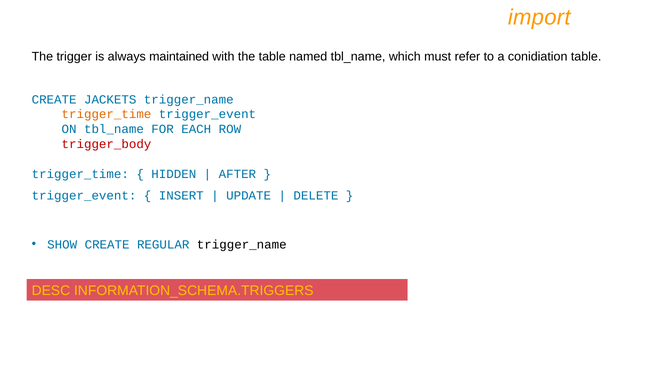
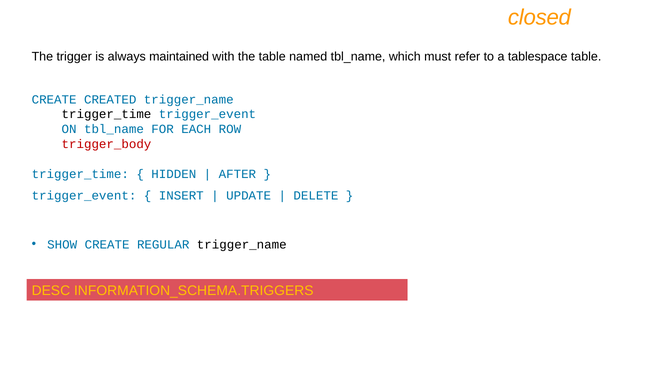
import: import -> closed (539, 17)
conidiation: conidiation -> tablespace (538, 57)
JACKETS: JACKETS -> CREATED (110, 99)
trigger_time colour: orange -> black (106, 114)
